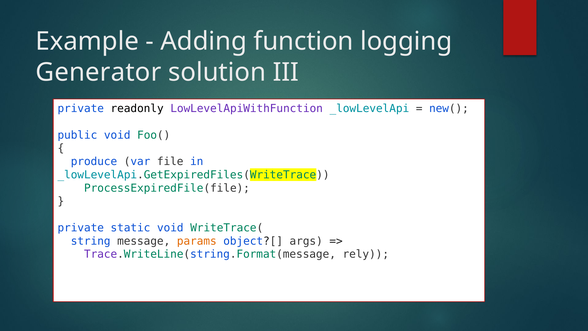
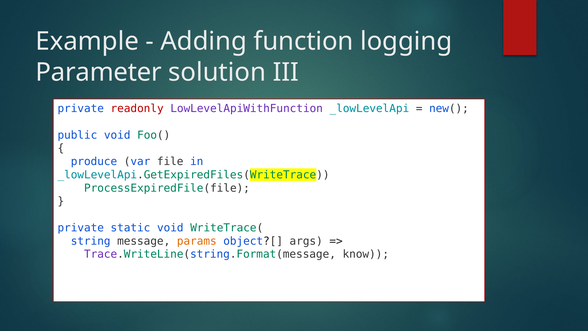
Generator: Generator -> Parameter (99, 72)
readonly colour: black -> red (137, 109)
rely: rely -> know (366, 254)
